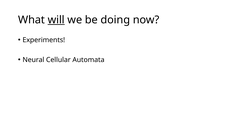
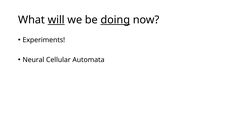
doing underline: none -> present (115, 20)
